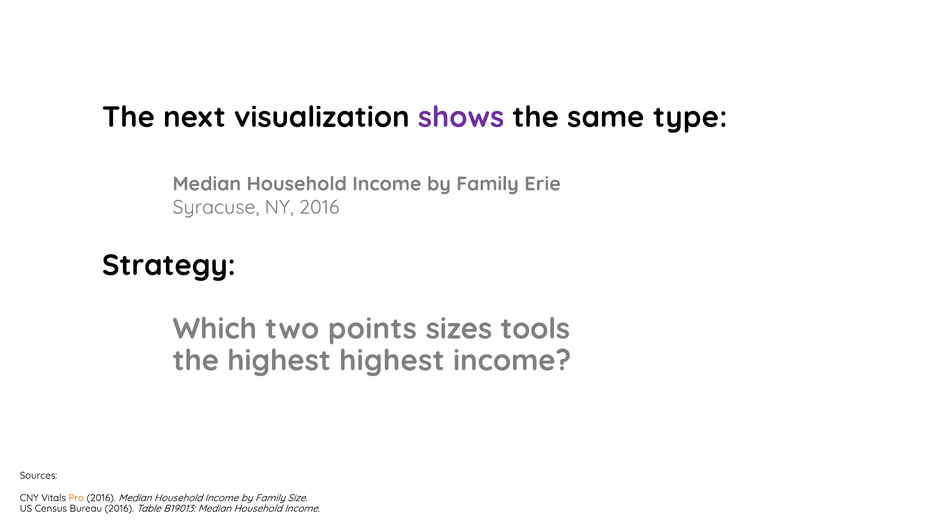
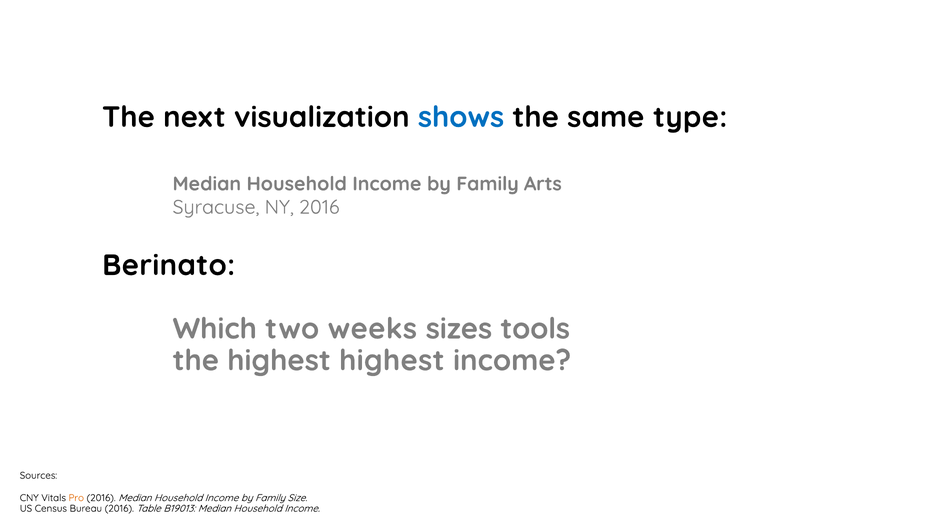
shows colour: purple -> blue (461, 117)
Erie: Erie -> Arts (543, 184)
Strategy: Strategy -> Berinato (169, 265)
points: points -> weeks (372, 329)
